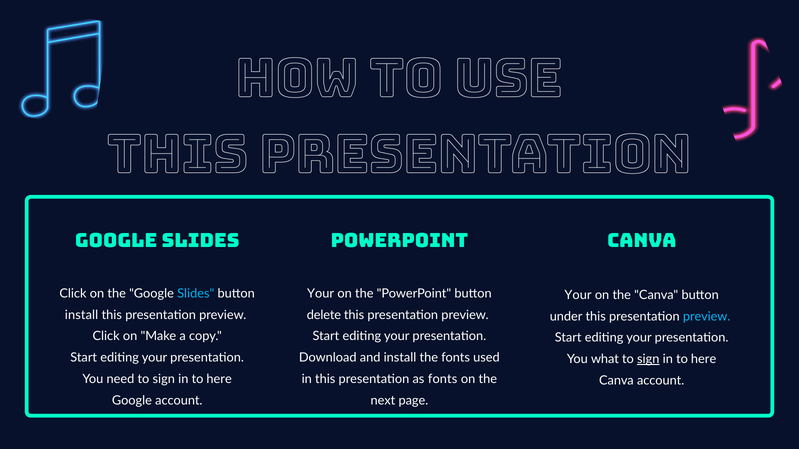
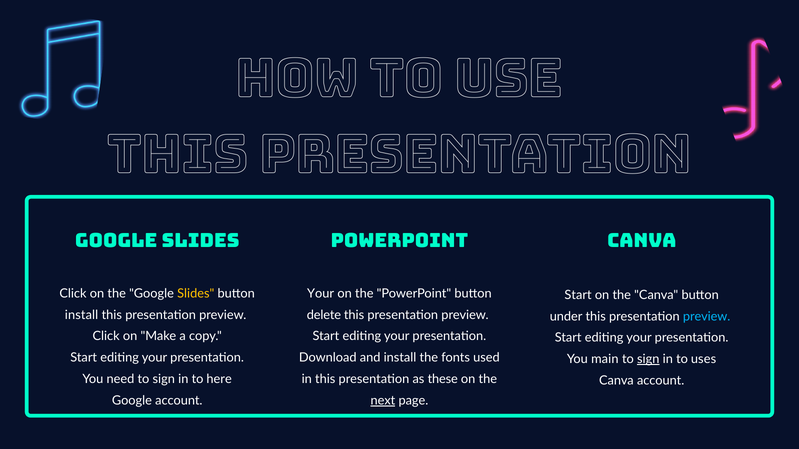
Slides colour: light blue -> yellow (196, 294)
Your: Your -> Start (578, 295)
what: what -> main (605, 359)
here: here -> uses (704, 359)
as fonts: fonts -> these (443, 379)
next underline: none -> present (383, 401)
